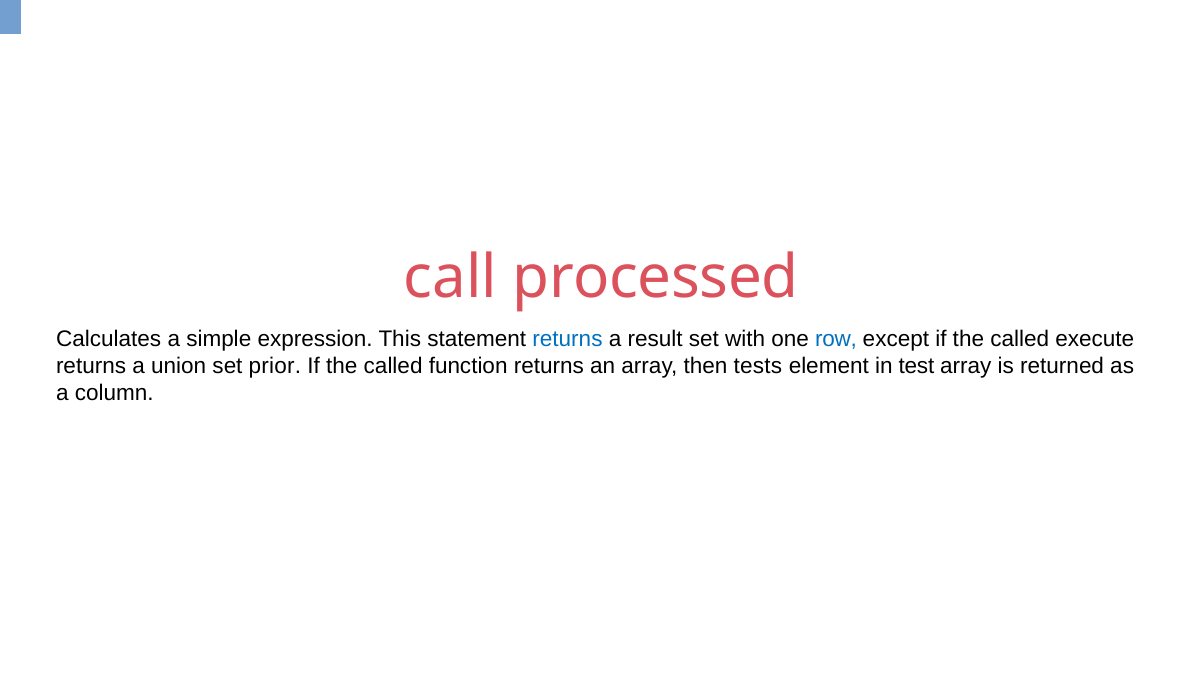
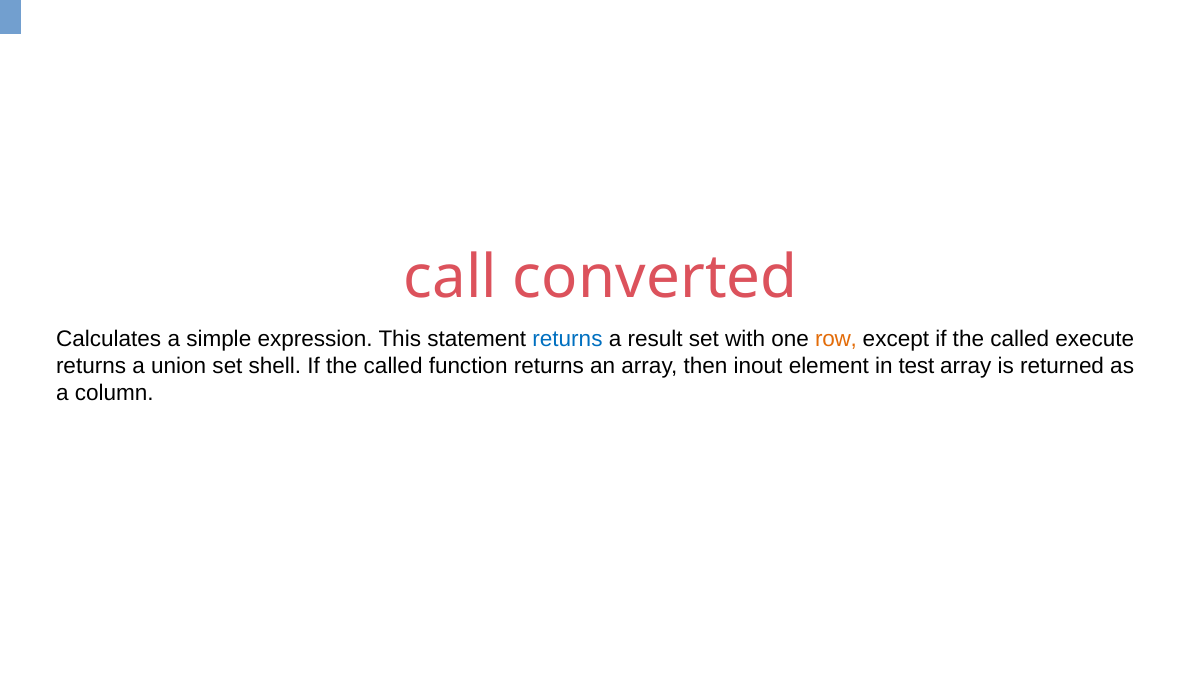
processed: processed -> converted (655, 278)
row colour: blue -> orange (836, 339)
prior: prior -> shell (275, 366)
tests: tests -> inout (758, 366)
